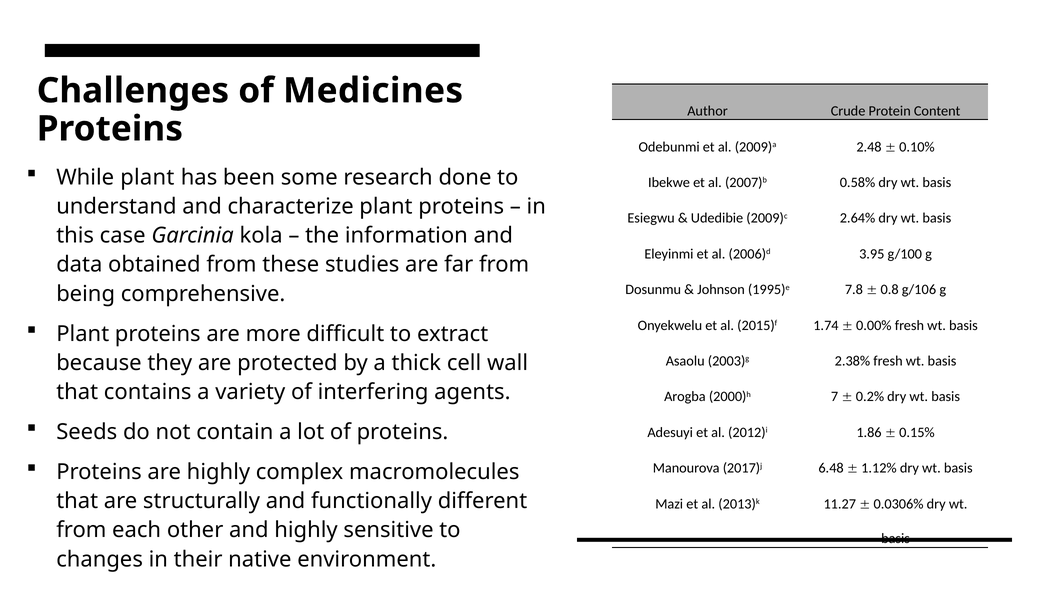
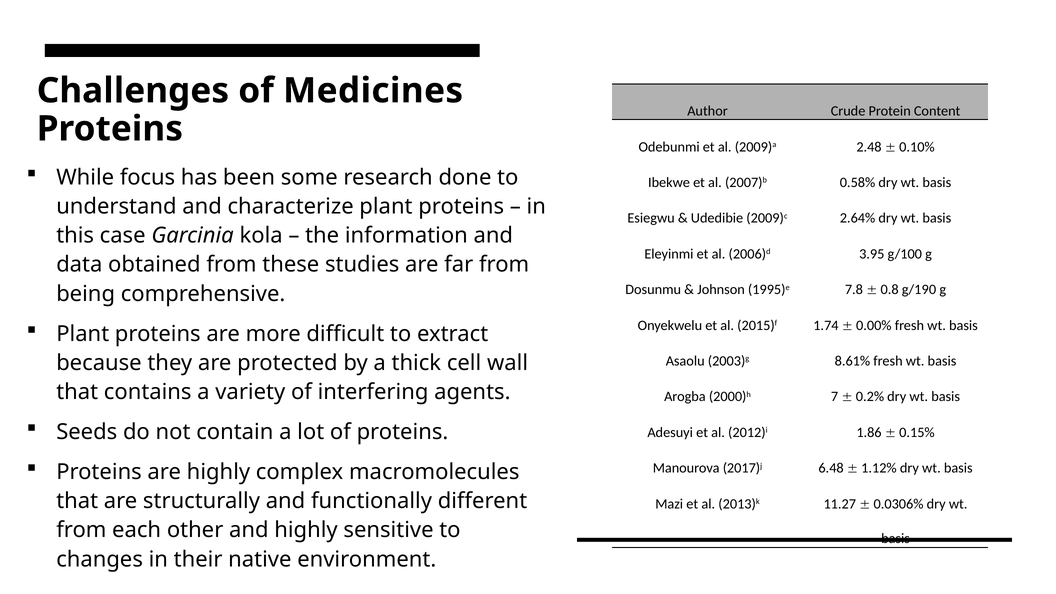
While plant: plant -> focus (147, 178)
g/106: g/106 -> g/190 (919, 290)
2.38%: 2.38% -> 8.61% (852, 361)
